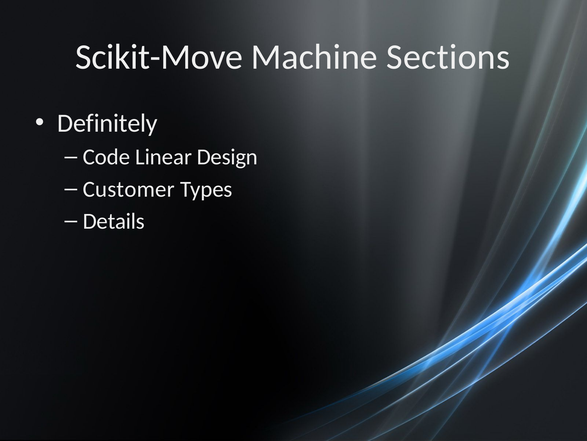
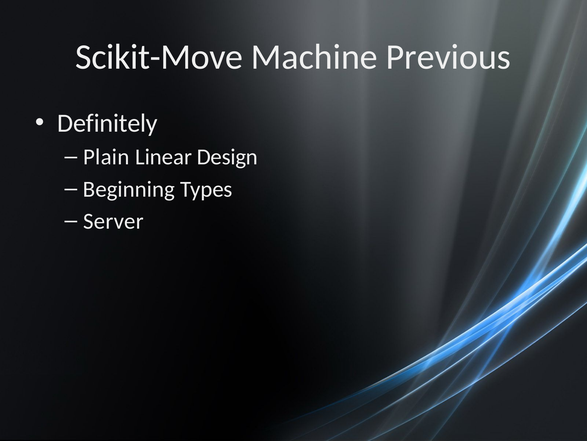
Sections: Sections -> Previous (448, 57)
Code: Code -> Plain (106, 157)
Customer: Customer -> Beginning (129, 189)
Details: Details -> Server (114, 221)
